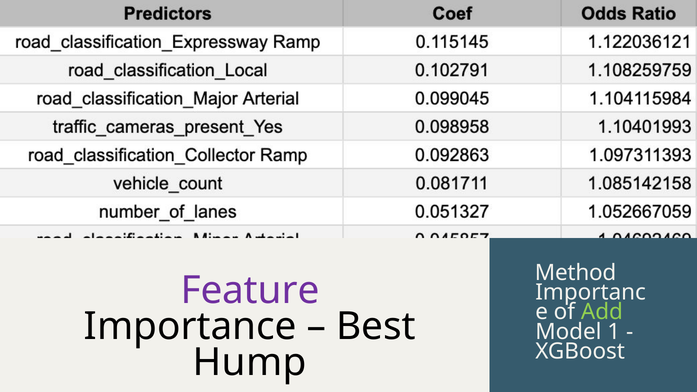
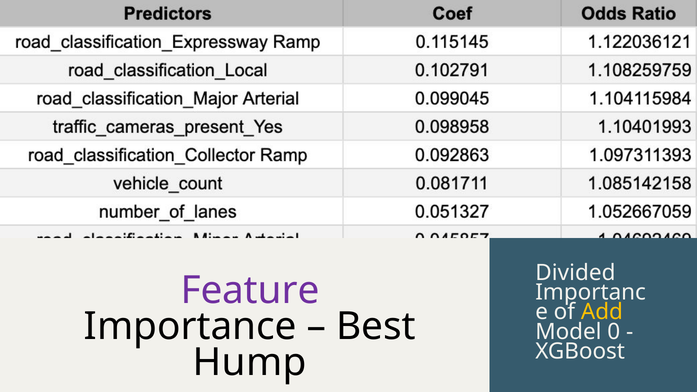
Method: Method -> Divided (575, 273)
Add colour: light green -> yellow (602, 312)
1: 1 -> 0 (614, 332)
